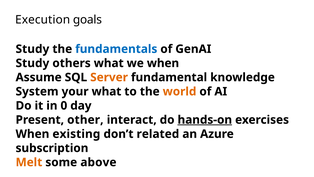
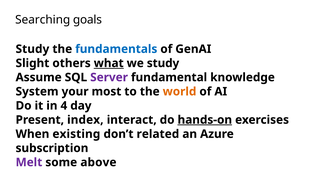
Execution: Execution -> Searching (43, 20)
Study: Study -> Slight (32, 63)
what underline: none -> present (109, 63)
we when: when -> study (163, 63)
Server colour: orange -> purple (109, 77)
your what: what -> most (106, 91)
0: 0 -> 4 (64, 105)
other: other -> index (85, 120)
Melt colour: orange -> purple (29, 162)
